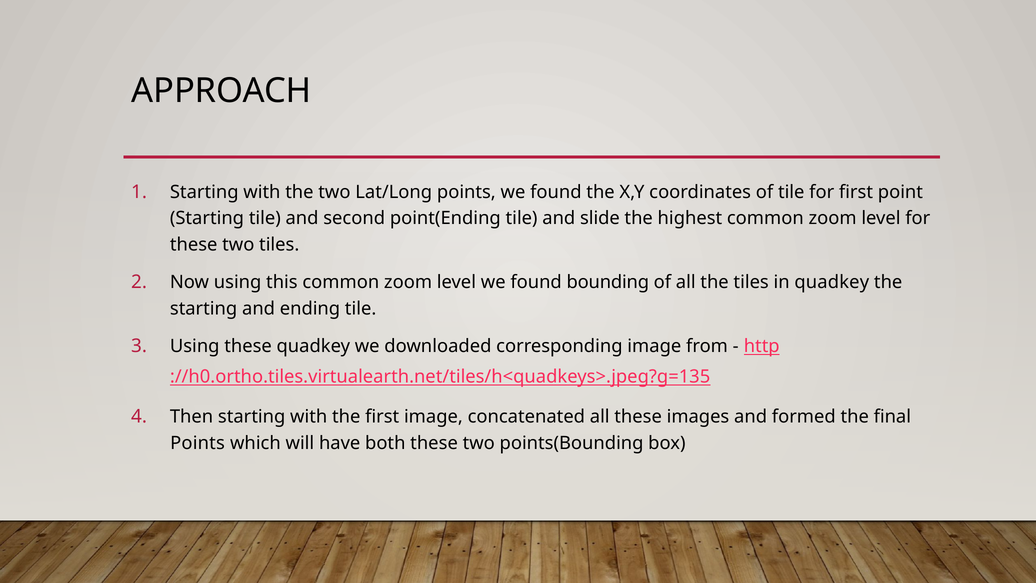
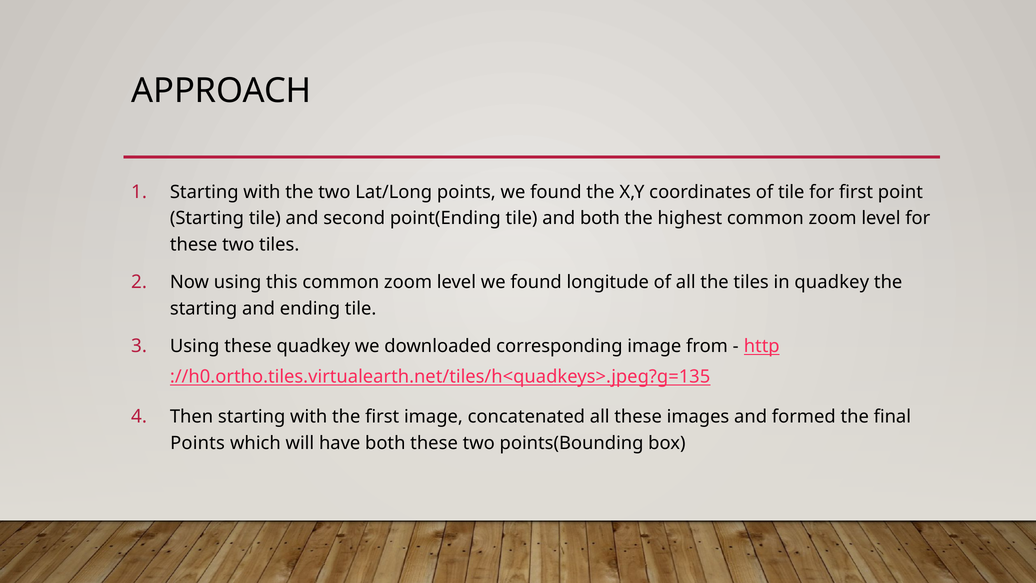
and slide: slide -> both (600, 218)
bounding: bounding -> longitude (608, 282)
